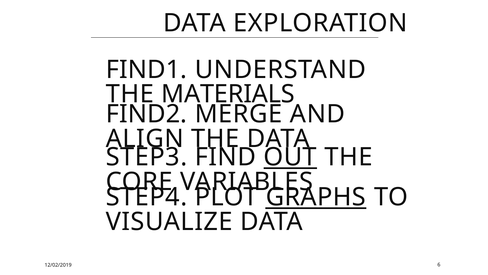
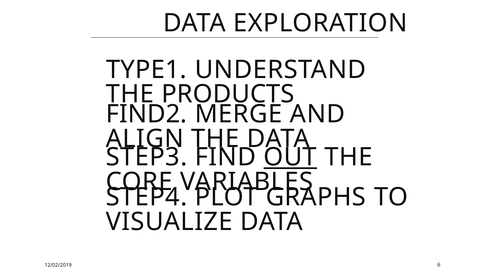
FIND1: FIND1 -> TYPE1 (146, 70)
MATERIALS: MATERIALS -> PRODUCTS (228, 94)
GRAPHS underline: present -> none (316, 197)
